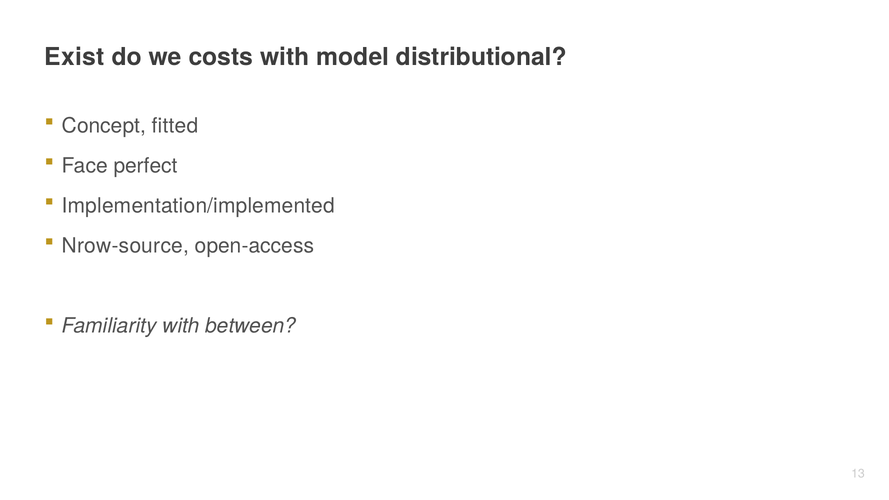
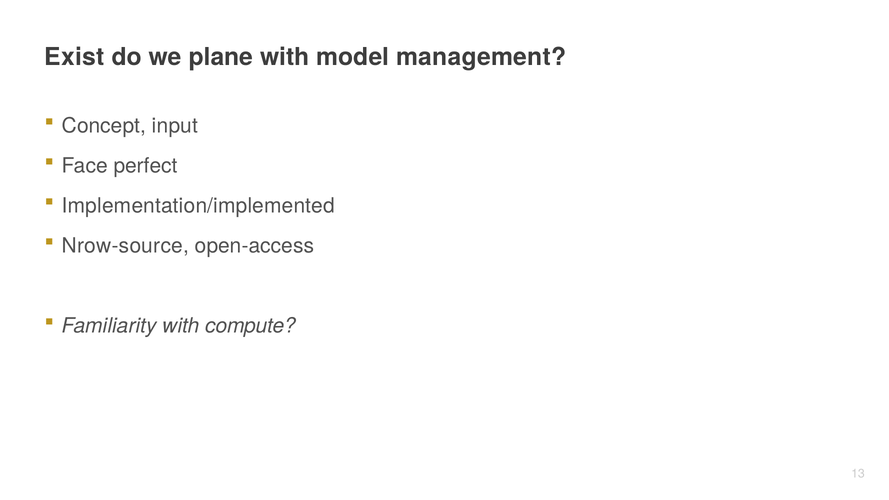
costs: costs -> plane (221, 57)
distributional: distributional -> management (481, 57)
fitted: fitted -> input (175, 126)
between: between -> compute (251, 326)
